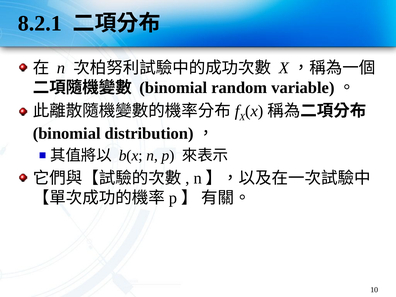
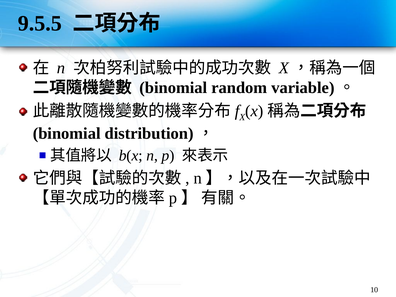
8.2.1: 8.2.1 -> 9.5.5 (40, 23)
